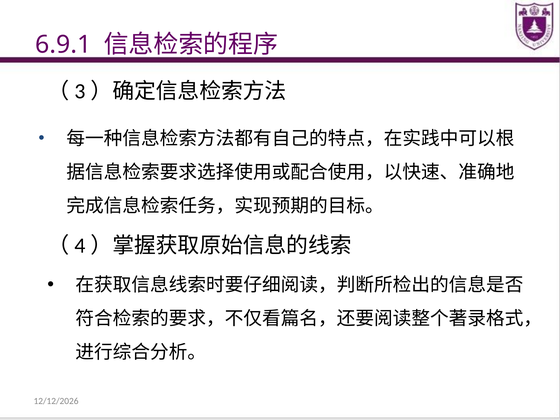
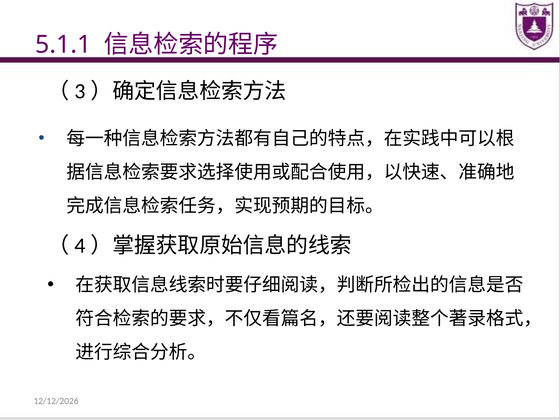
6.9.1: 6.9.1 -> 5.1.1 (63, 45)
